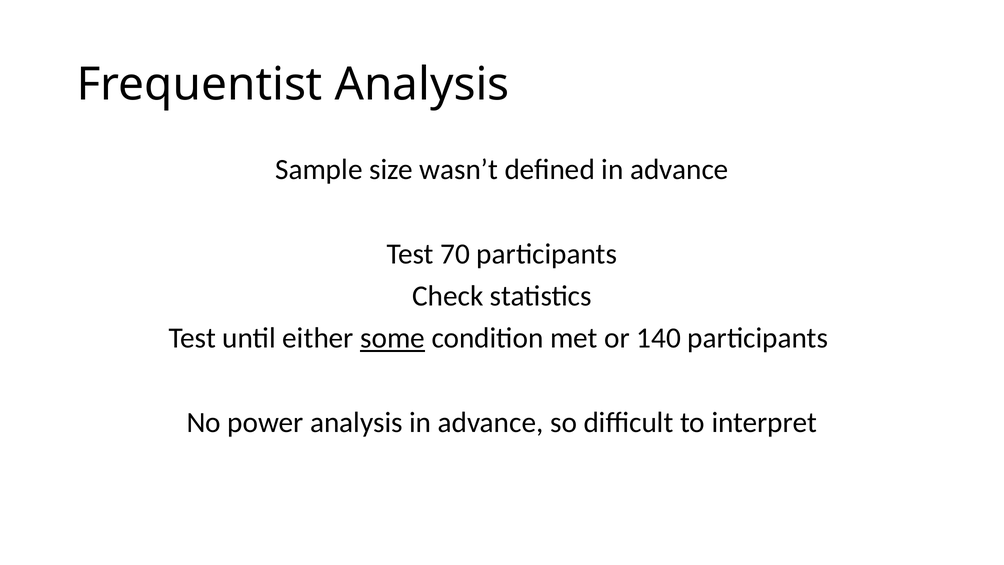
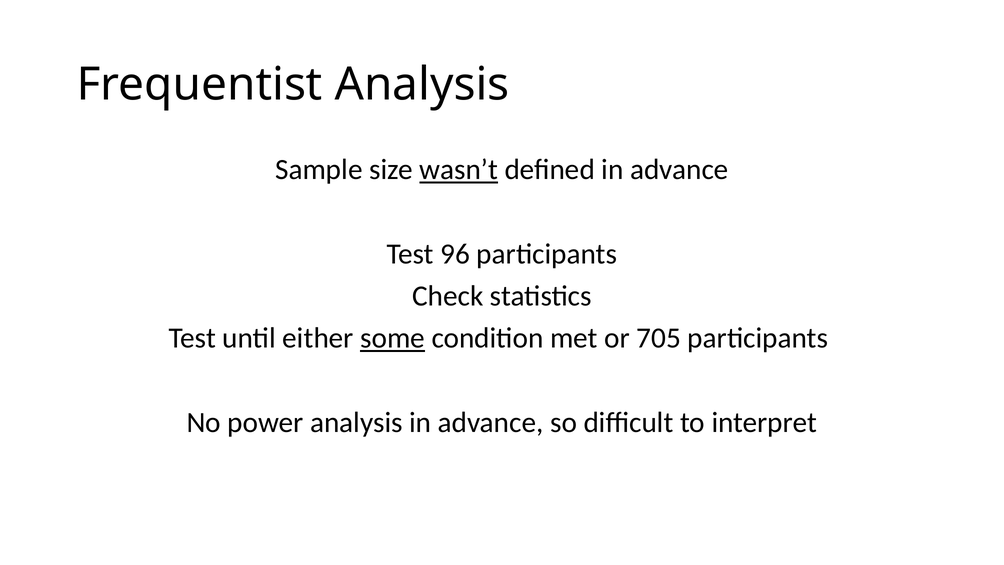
wasn’t underline: none -> present (459, 170)
70: 70 -> 96 (455, 254)
140: 140 -> 705 (659, 338)
